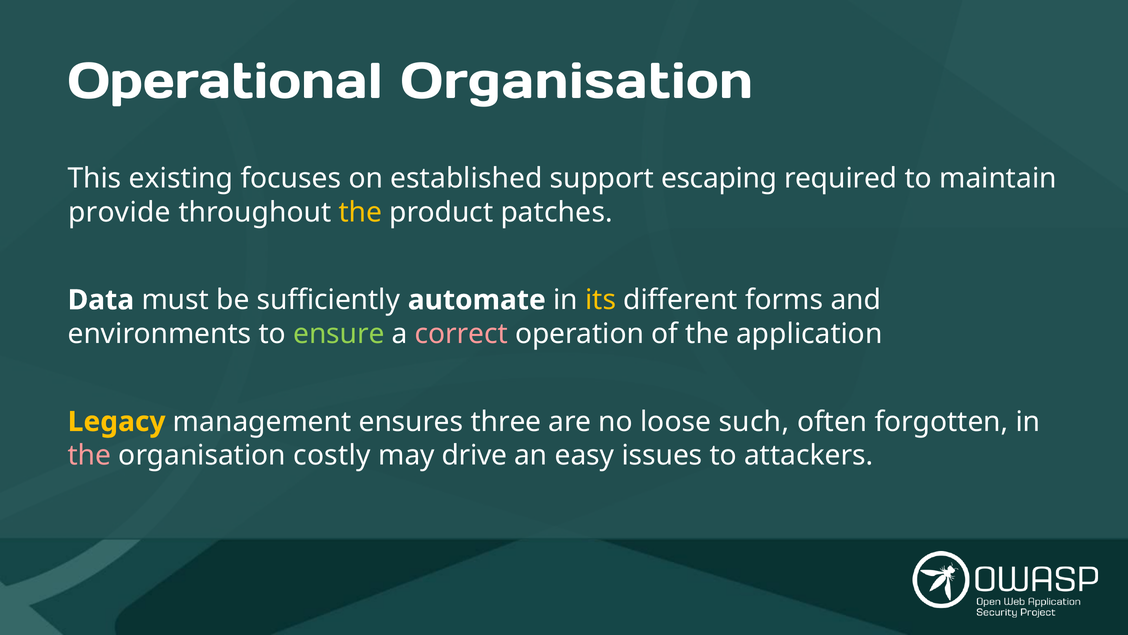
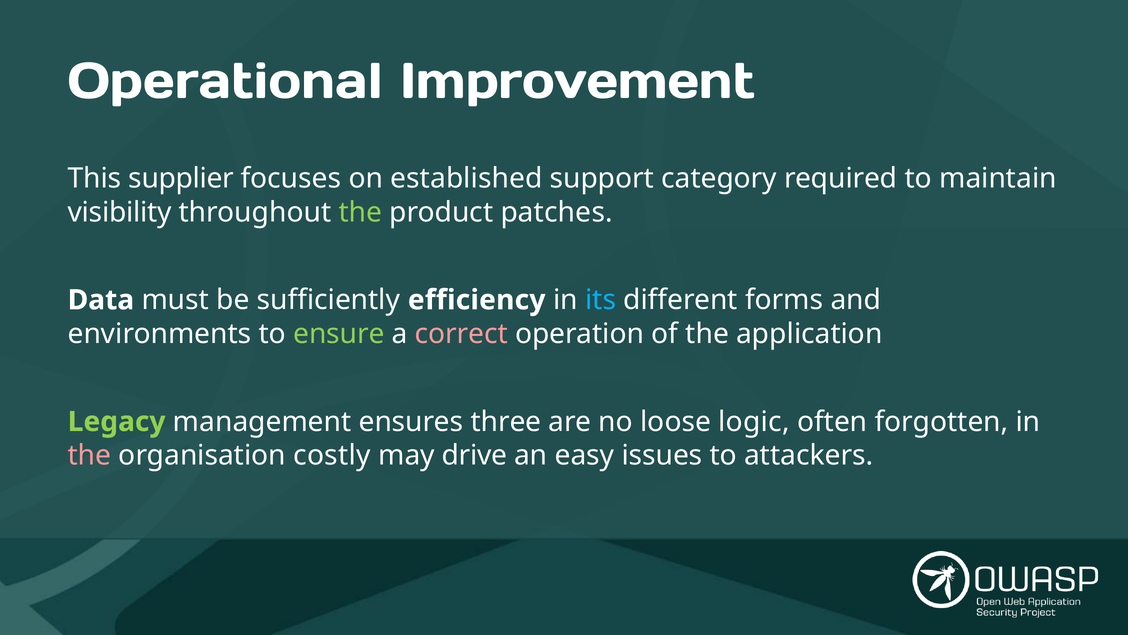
Operational Organisation: Organisation -> Improvement (578, 82)
existing: existing -> supplier (181, 178)
escaping: escaping -> category (719, 178)
provide: provide -> visibility (120, 212)
the colour: yellow -> light green (360, 212)
automate: automate -> efficiency (477, 300)
its colour: yellow -> light blue (601, 300)
Legacy colour: yellow -> light green (117, 421)
such: such -> logic (754, 421)
